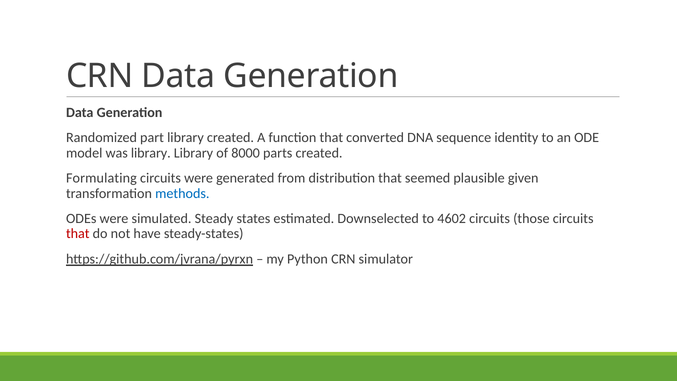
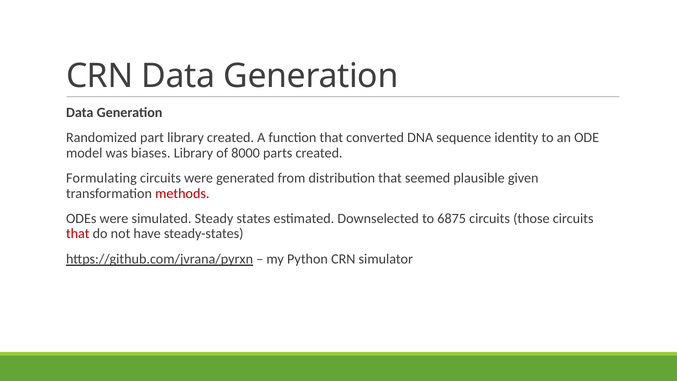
was library: library -> biases (151, 153)
methods colour: blue -> red (182, 193)
4602: 4602 -> 6875 (452, 218)
